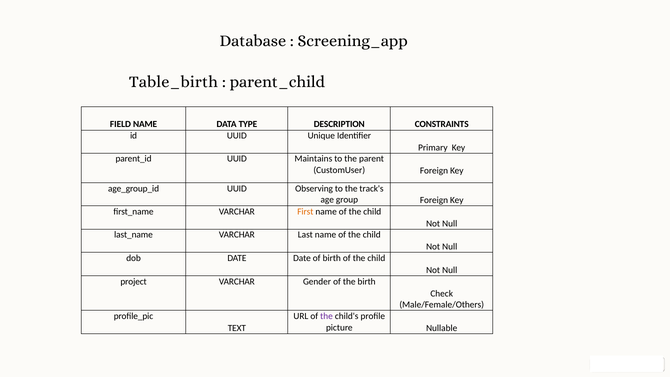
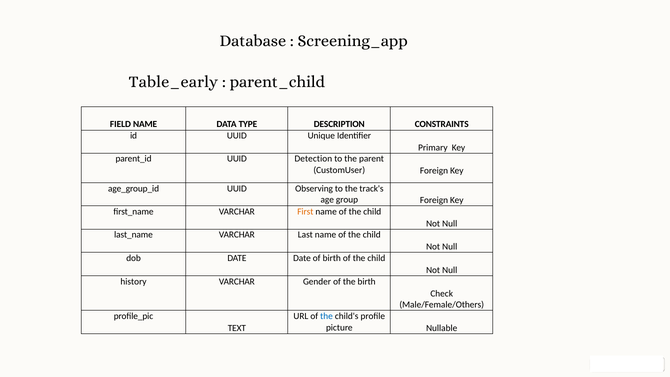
Table_birth: Table_birth -> Table_early (173, 82)
Maintains: Maintains -> Detection (313, 159)
project: project -> history (134, 281)
the colour: purple -> blue (327, 316)
